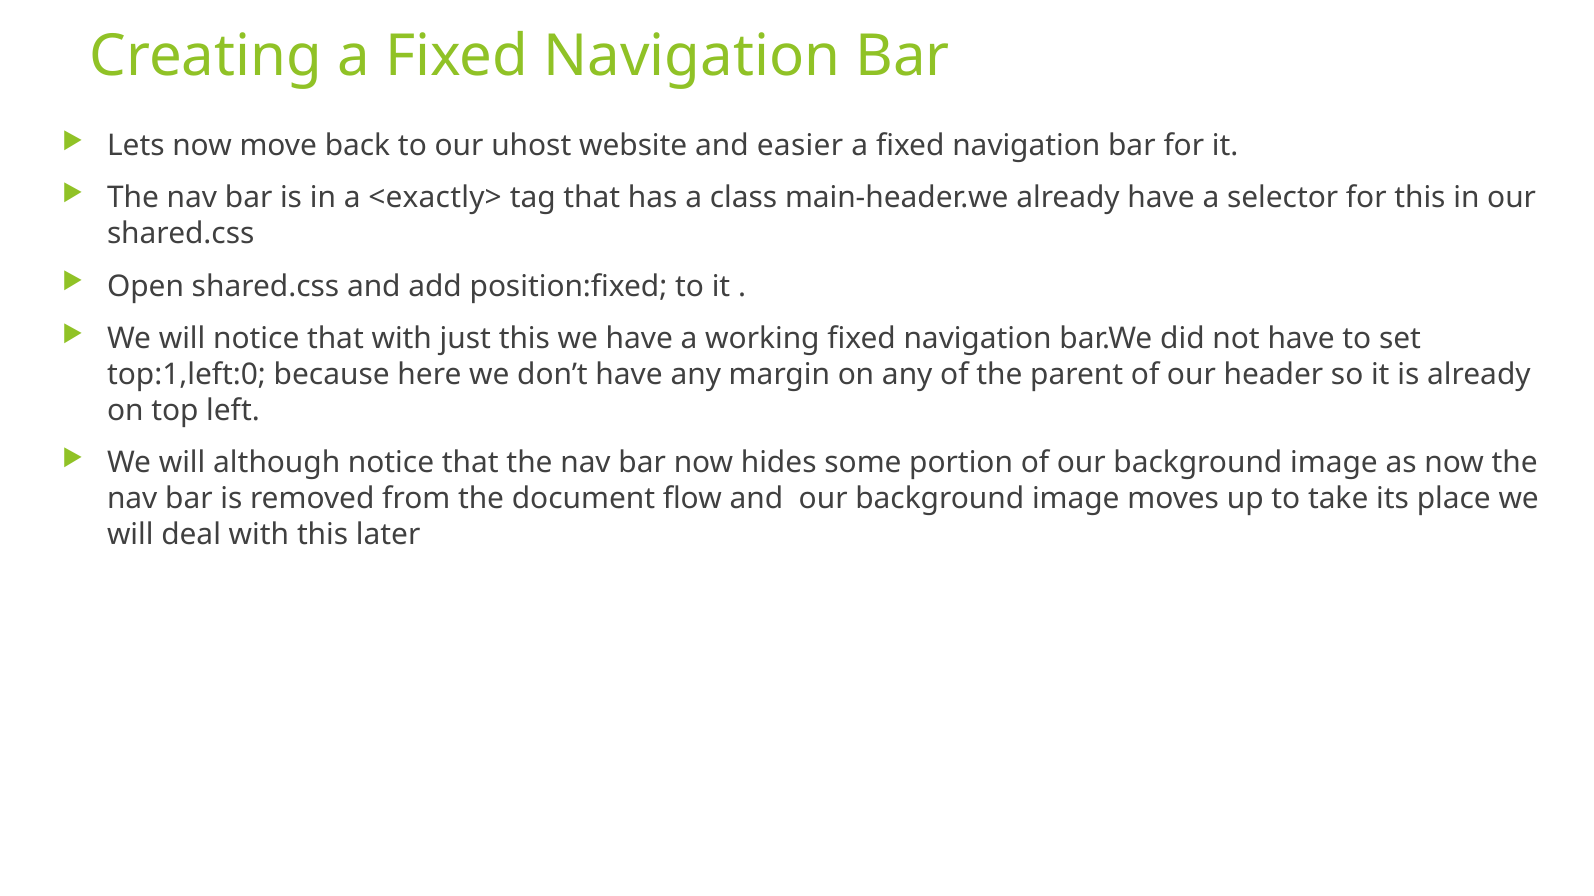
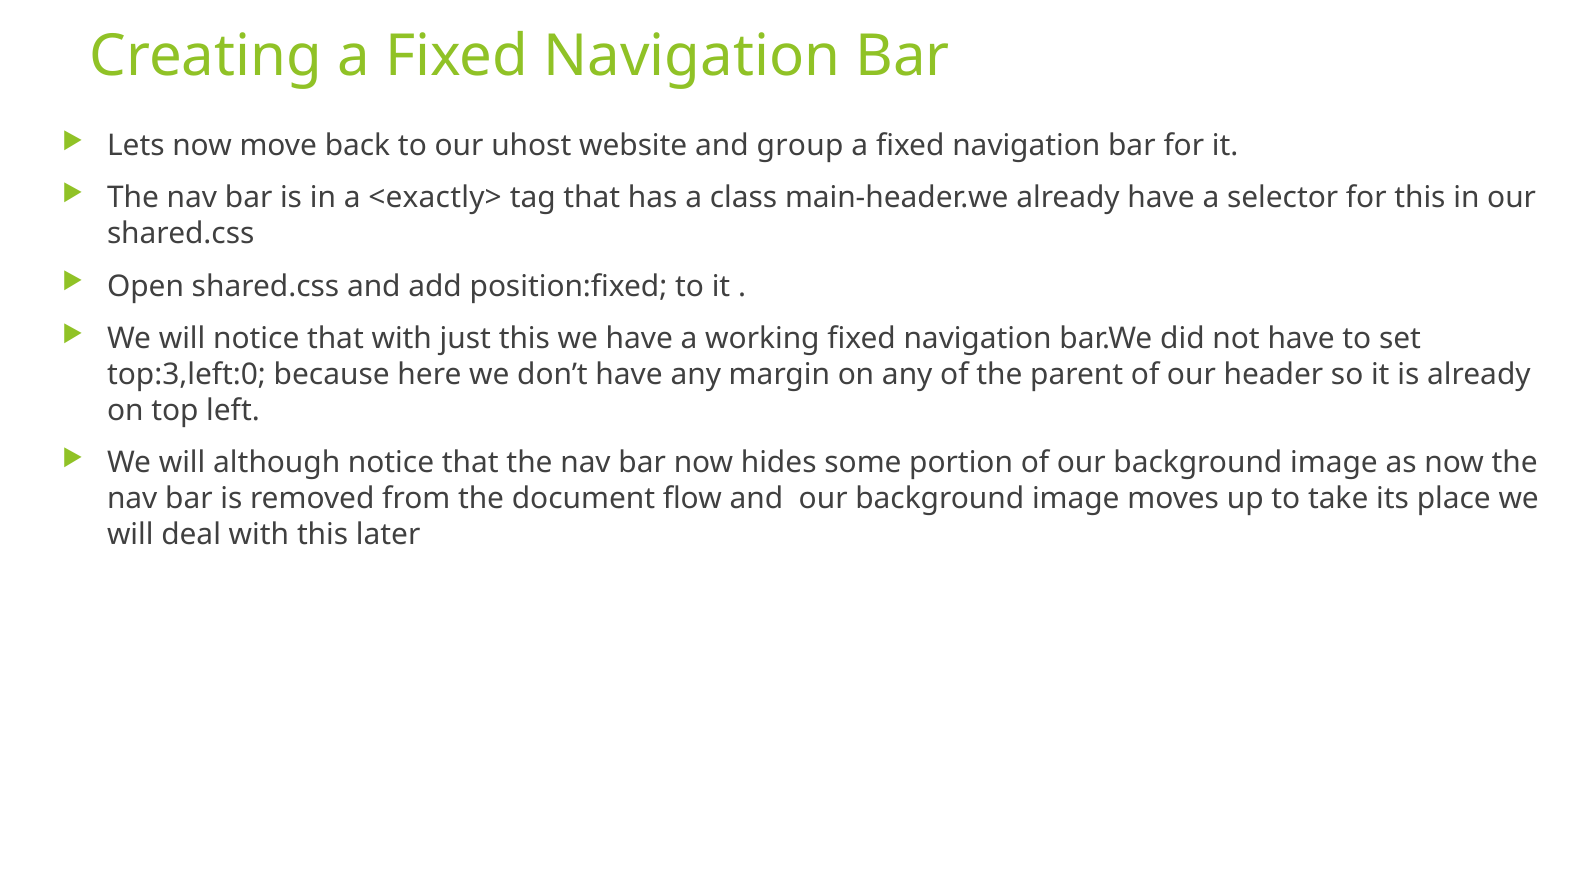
easier: easier -> group (800, 146)
top:1,left:0: top:1,left:0 -> top:3,left:0 (187, 375)
